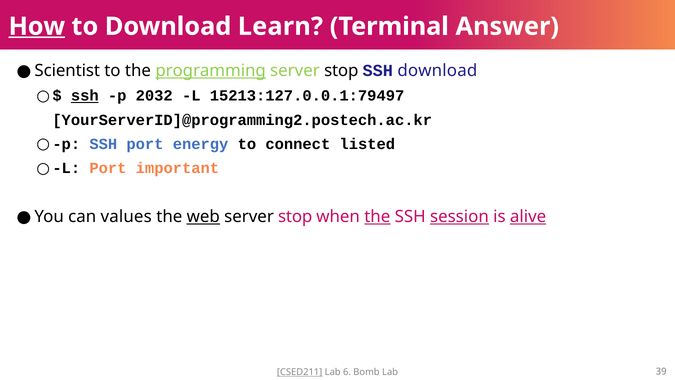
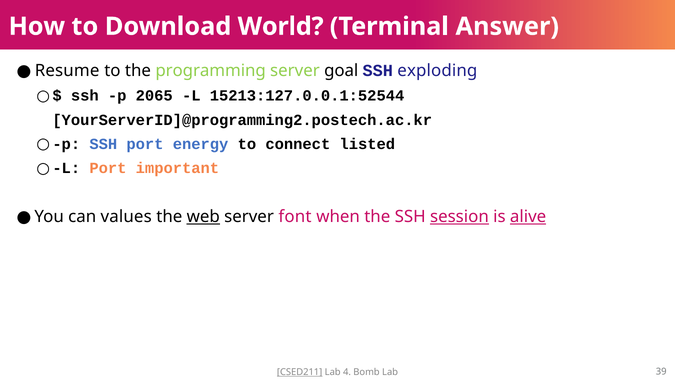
How underline: present -> none (37, 26)
Learn: Learn -> World (281, 26)
Scientist: Scientist -> Resume (67, 71)
programming underline: present -> none (211, 71)
stop: stop -> goal (341, 71)
SSH download: download -> exploding (437, 71)
ssh underline: present -> none (85, 96)
2032: 2032 -> 2065 (154, 96)
15213:127.0.0.1:79497: 15213:127.0.0.1:79497 -> 15213:127.0.0.1:52544 (307, 96)
stop: stop -> font (295, 217)
the underline: present -> none (377, 217)
6: 6 -> 4 (347, 372)
